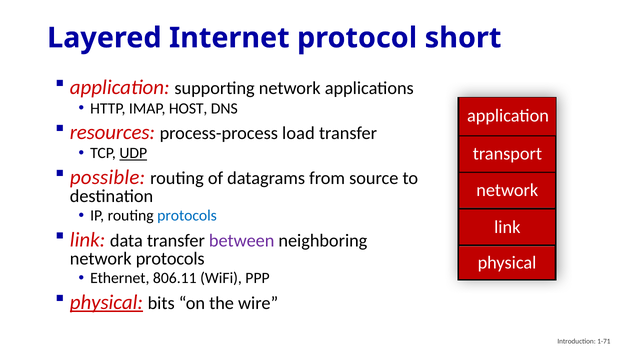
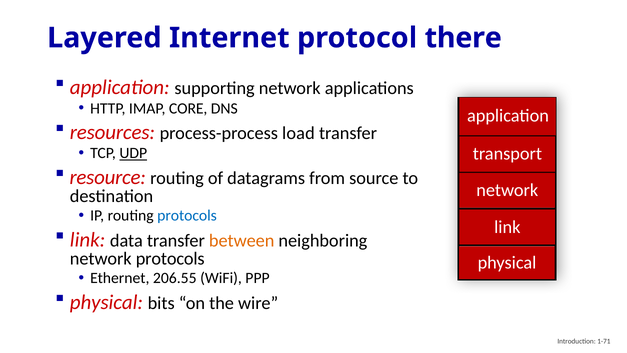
short: short -> there (463, 38)
HOST: HOST -> CORE (188, 108)
possible: possible -> resource (108, 177)
between colour: purple -> orange (242, 240)
806.11: 806.11 -> 206.55 (175, 278)
physical underline: present -> none (106, 302)
